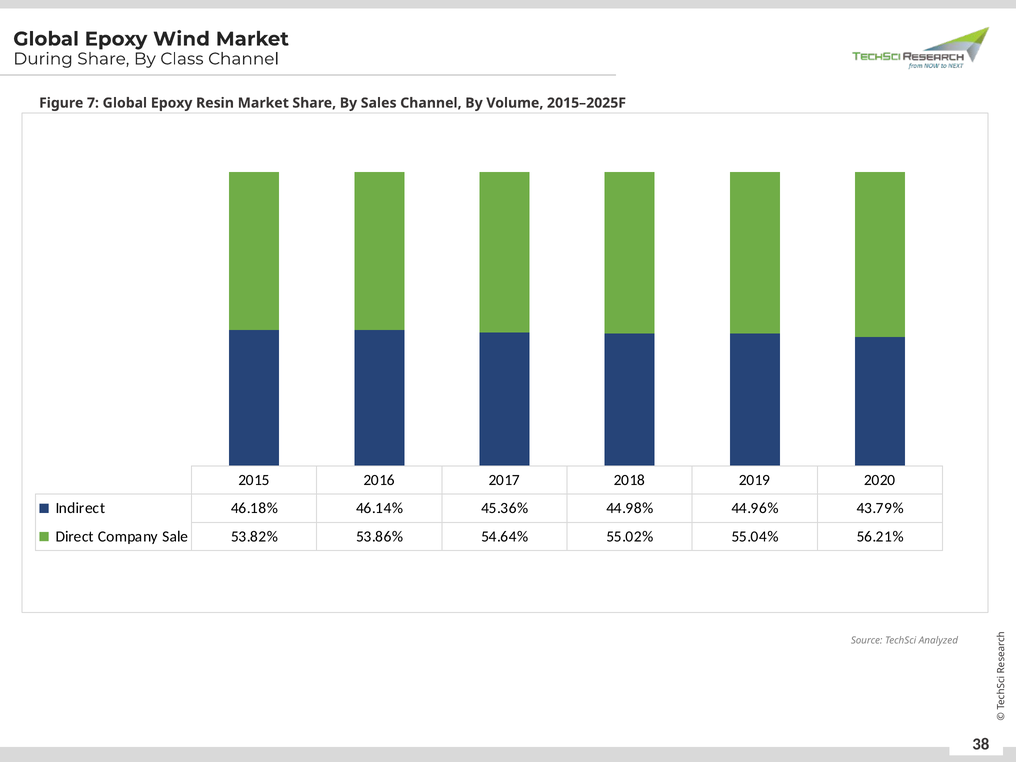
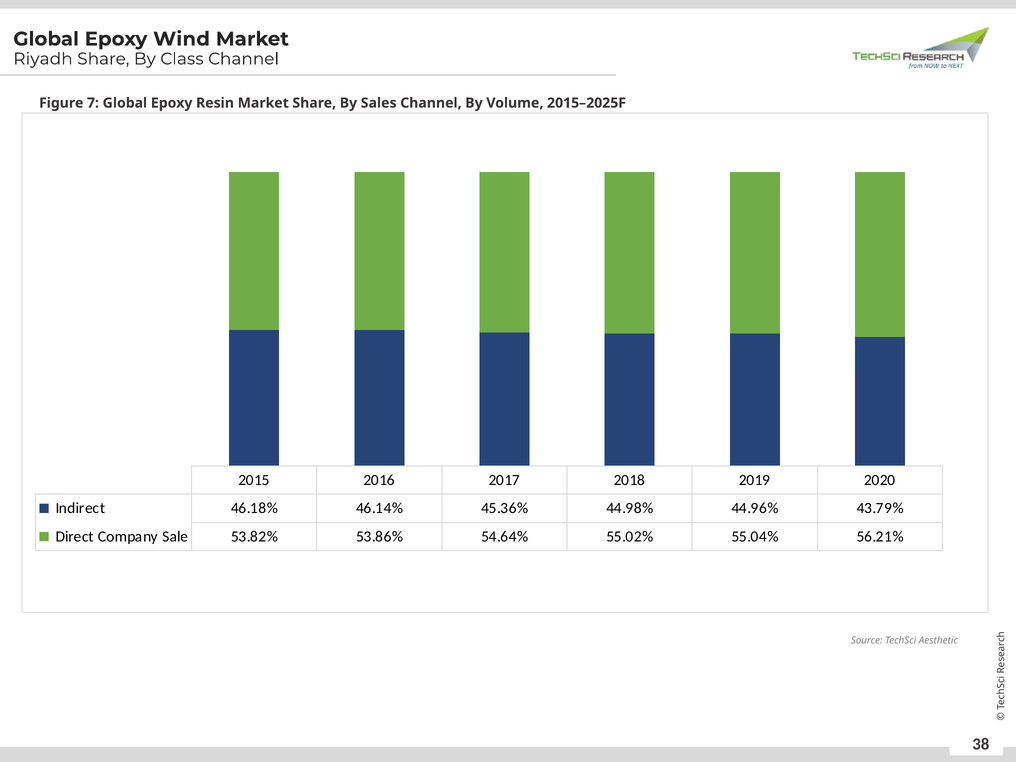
During: During -> Riyadh (43, 59)
Analyzed: Analyzed -> Aesthetic (938, 640)
